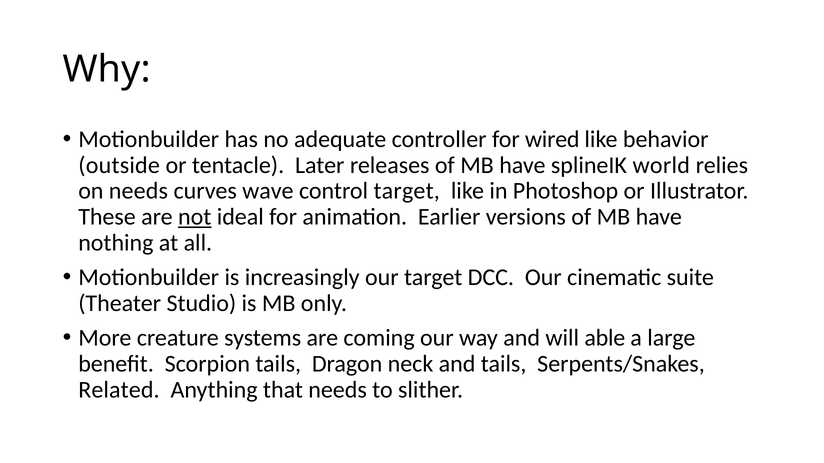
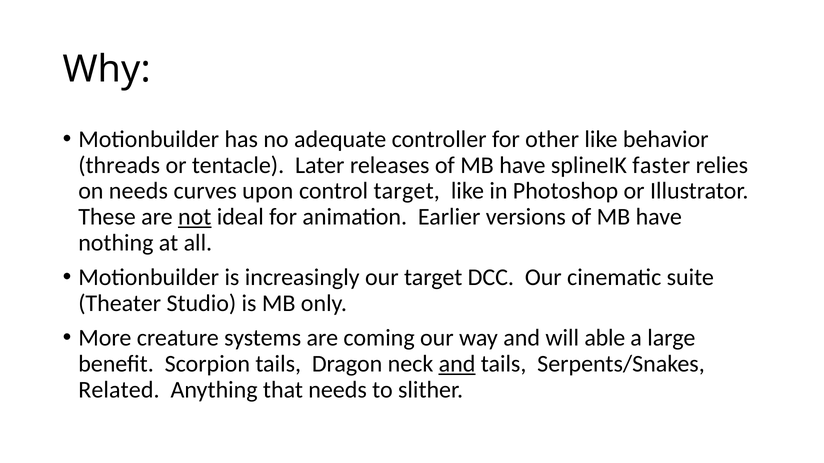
wired: wired -> other (552, 139)
outside: outside -> threads (119, 165)
world: world -> faster (661, 165)
wave: wave -> upon (268, 191)
and underline: none -> present (457, 364)
